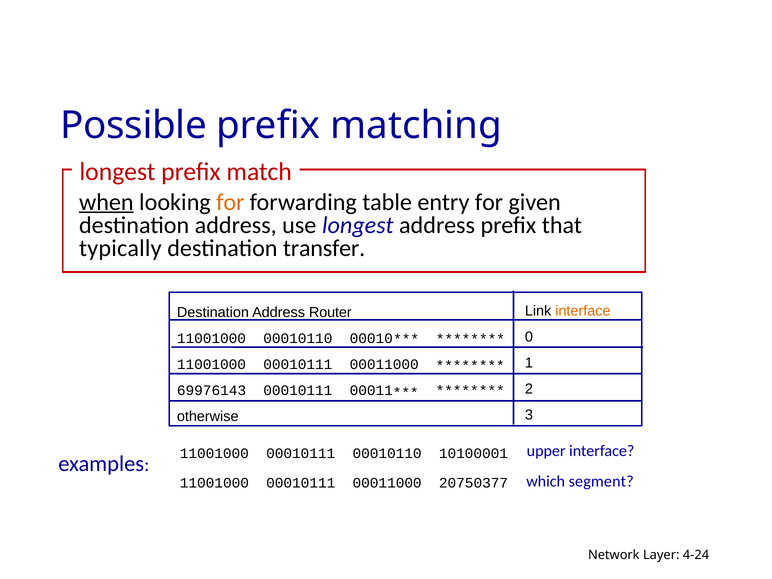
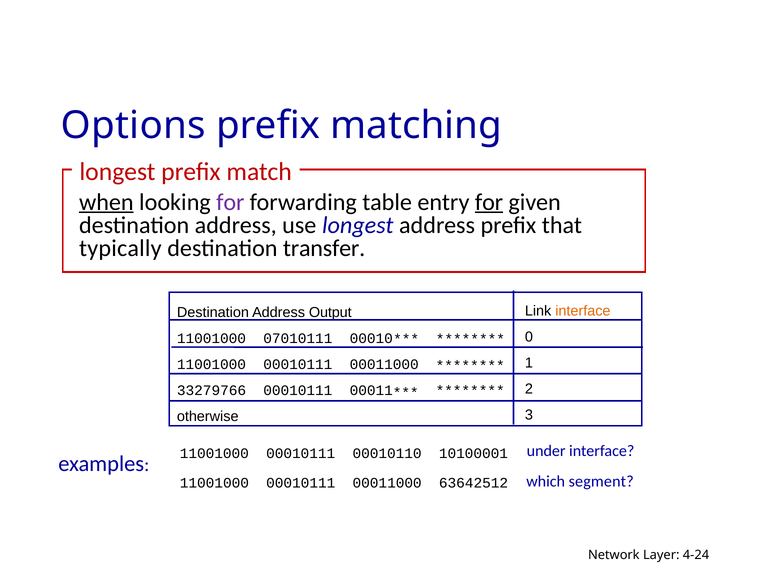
Possible: Possible -> Options (133, 125)
for colour: orange -> purple (230, 202)
for underline: none -> present (489, 202)
Router: Router -> Output (330, 313)
11001000 00010110: 00010110 -> 07010111 (298, 339)
69976143: 69976143 -> 33279766 (212, 391)
upper: upper -> under (546, 451)
20750377: 20750377 -> 63642512 (474, 483)
